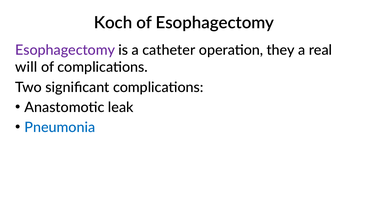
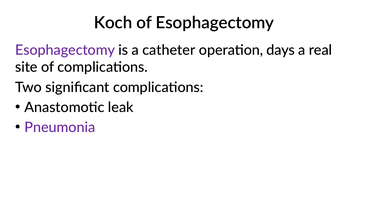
they: they -> days (281, 50)
will: will -> site (26, 67)
Pneumonia colour: blue -> purple (60, 128)
